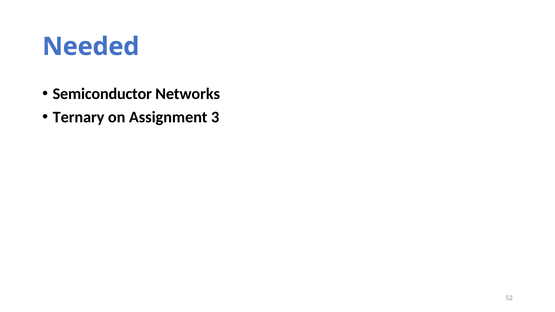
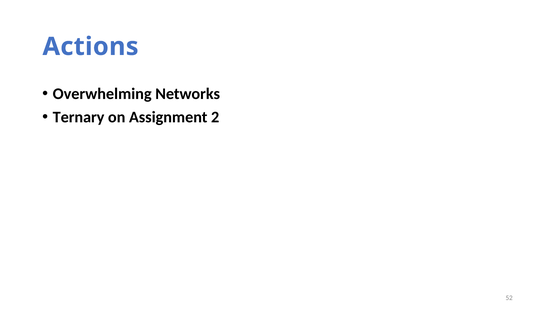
Needed: Needed -> Actions (91, 47)
Semiconductor: Semiconductor -> Overwhelming (102, 94)
3: 3 -> 2 (215, 117)
